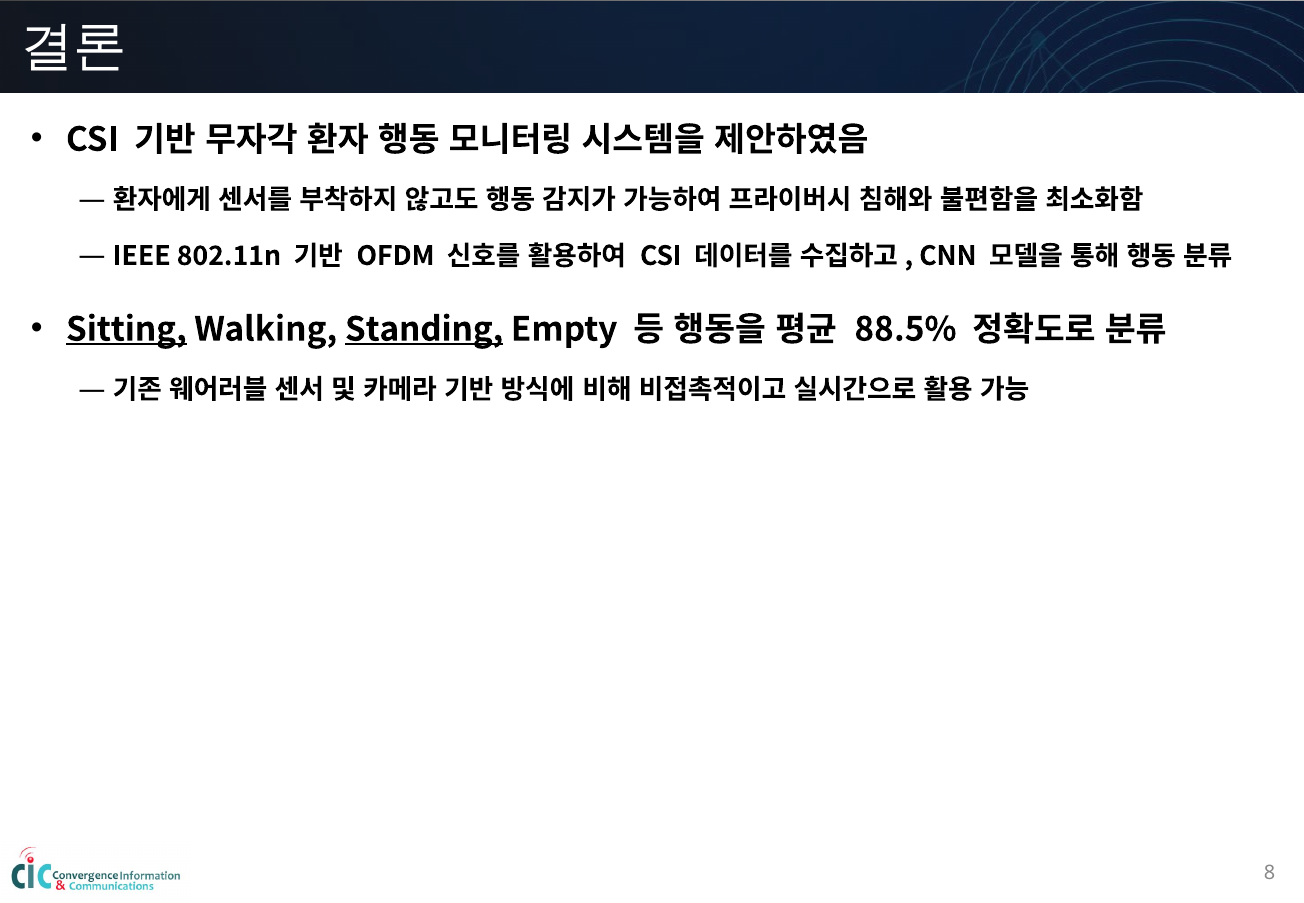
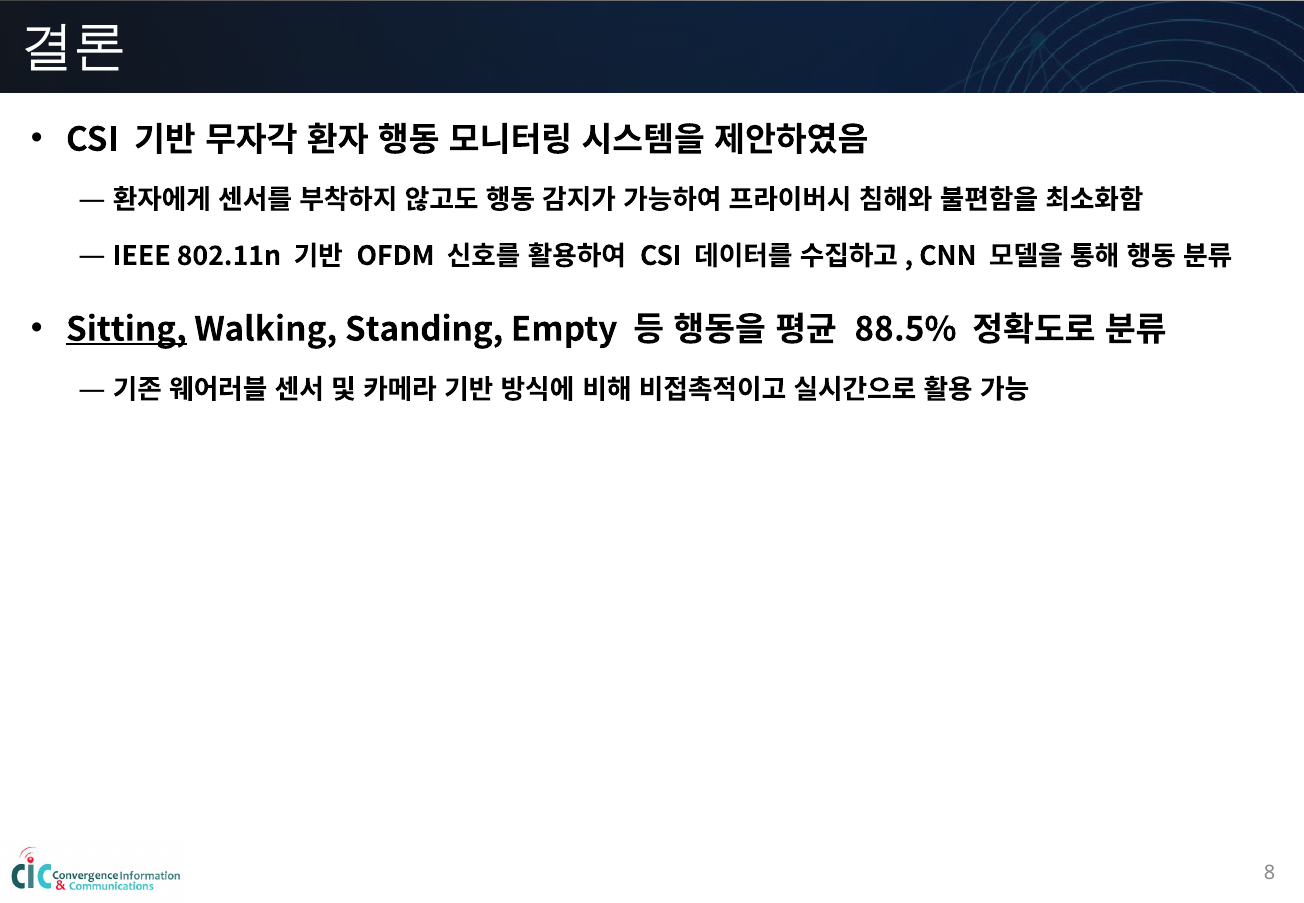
Standing underline: present -> none (424, 330)
